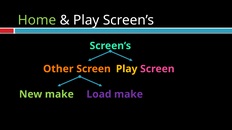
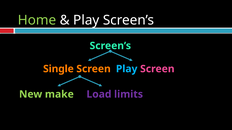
Other: Other -> Single (58, 69)
Play colour: yellow -> light blue (127, 69)
Load make: make -> limits (129, 95)
